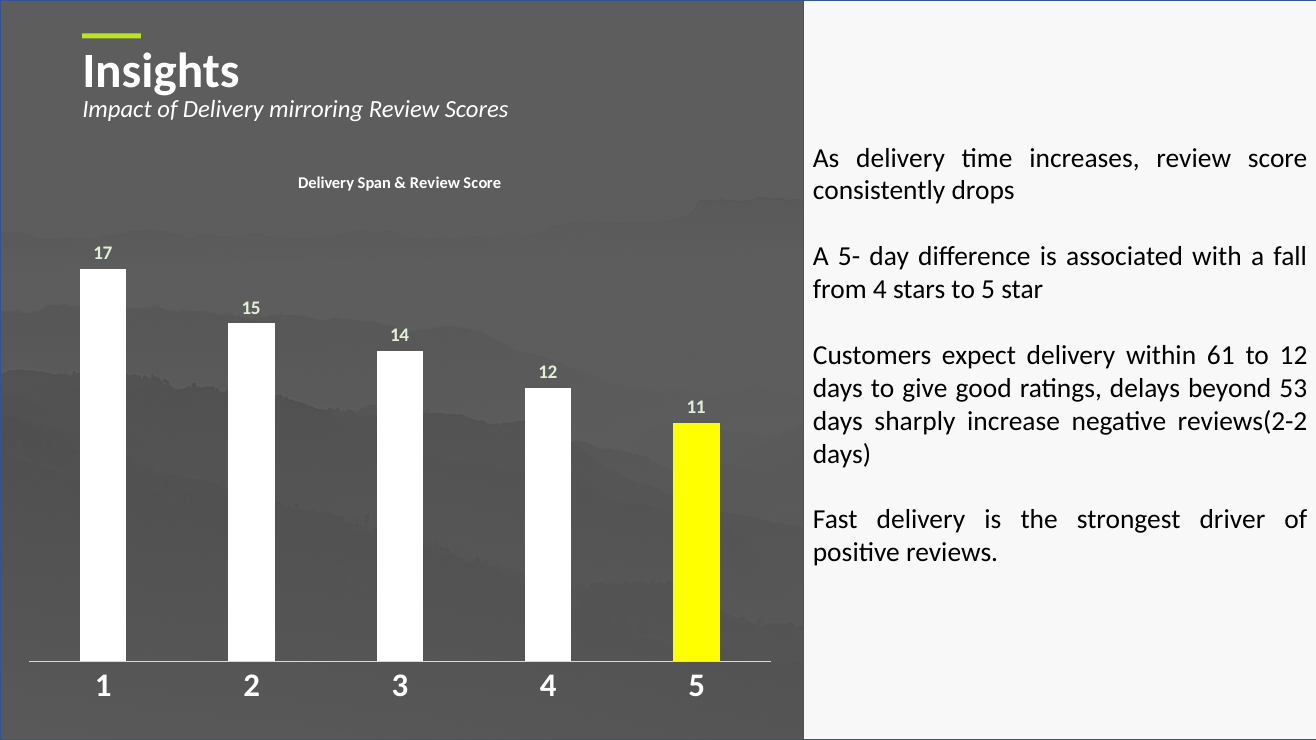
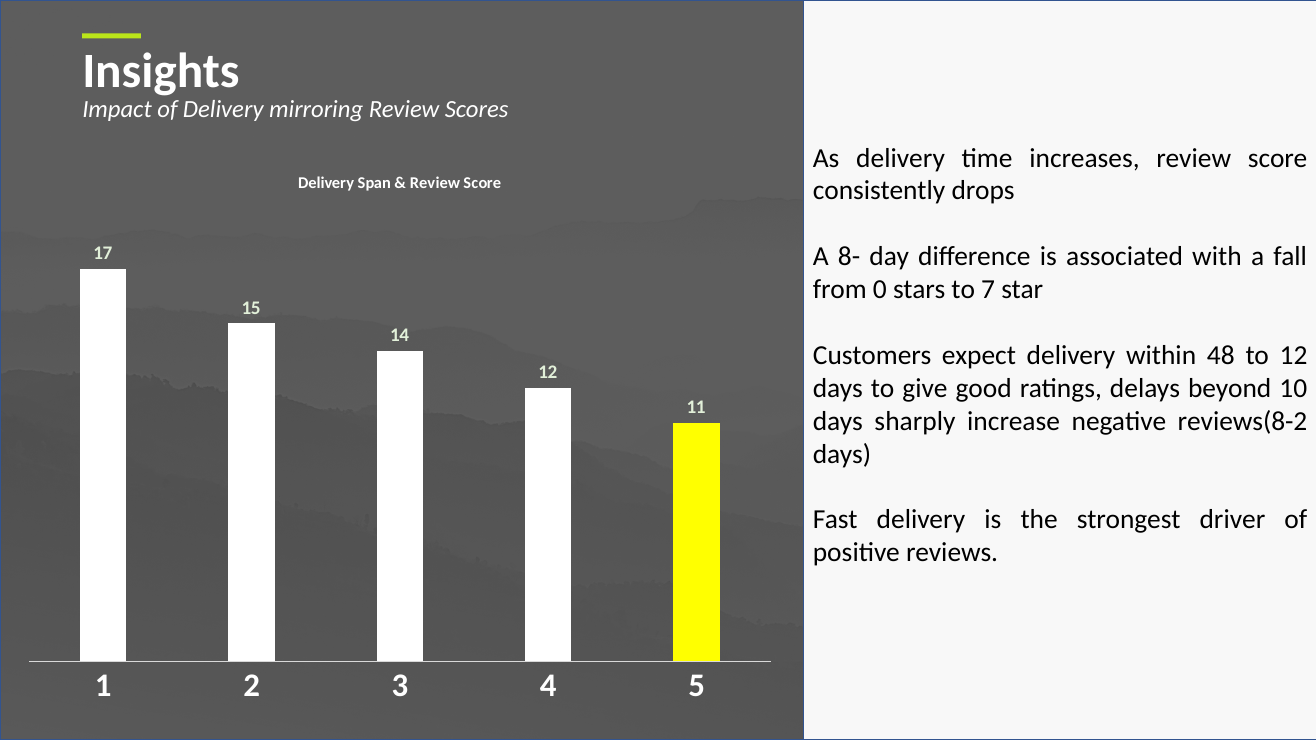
5-: 5- -> 8- (849, 257)
from 4: 4 -> 0 (880, 290)
to 5: 5 -> 7 (988, 290)
61: 61 -> 48 (1221, 356)
53: 53 -> 10 (1293, 388)
reviews(2-2: reviews(2-2 -> reviews(8-2 (1243, 421)
